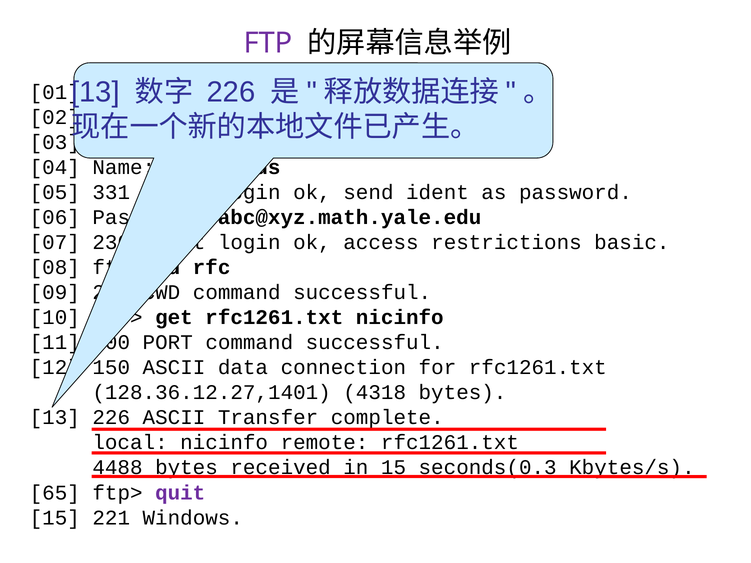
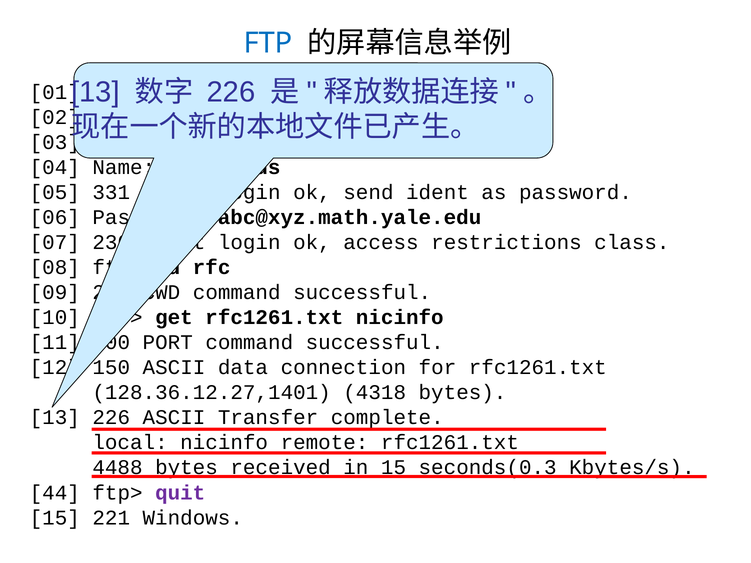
FTP colour: purple -> blue (268, 43)
basic: basic -> class (632, 242)
65: 65 -> 44 (55, 493)
